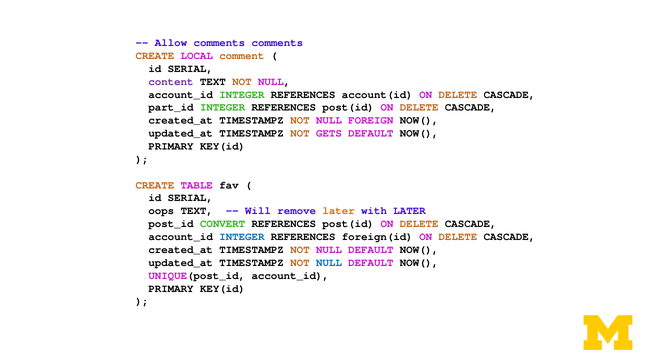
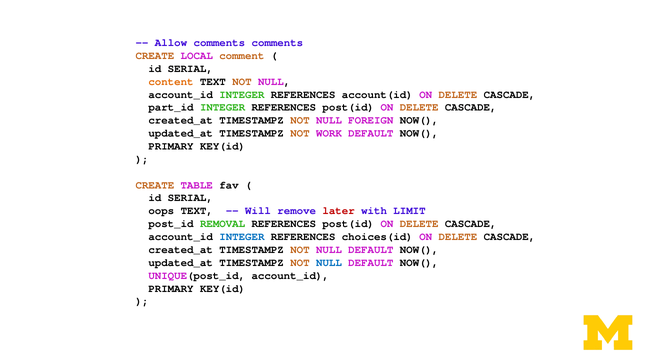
content colour: purple -> orange (171, 81)
GETS: GETS -> WORK (329, 133)
later colour: orange -> red (339, 211)
with LATER: LATER -> LIMIT (410, 211)
CONVERT: CONVERT -> REMOVAL (223, 224)
foreign(id: foreign(id -> choices(id (377, 237)
